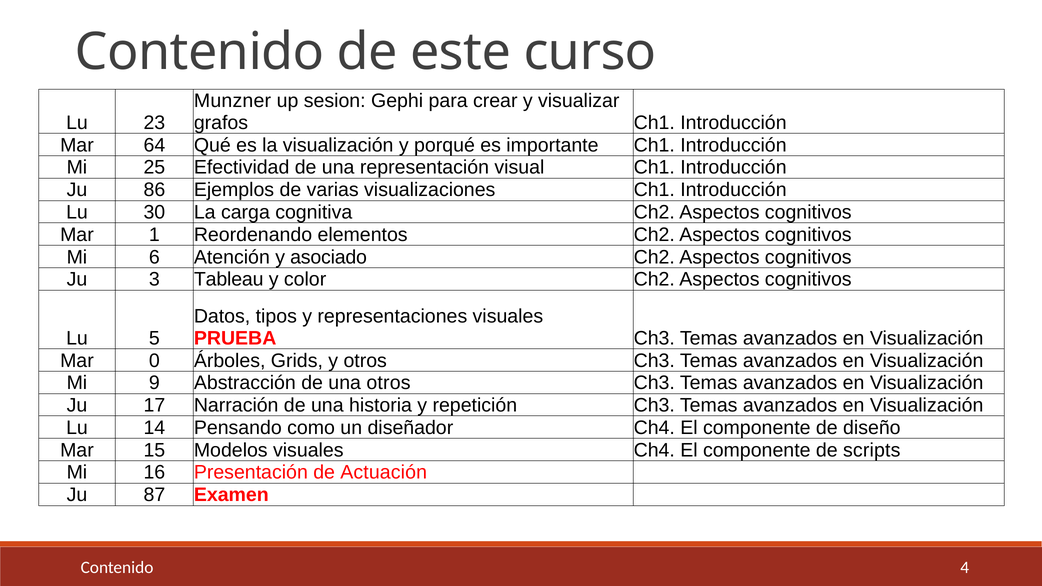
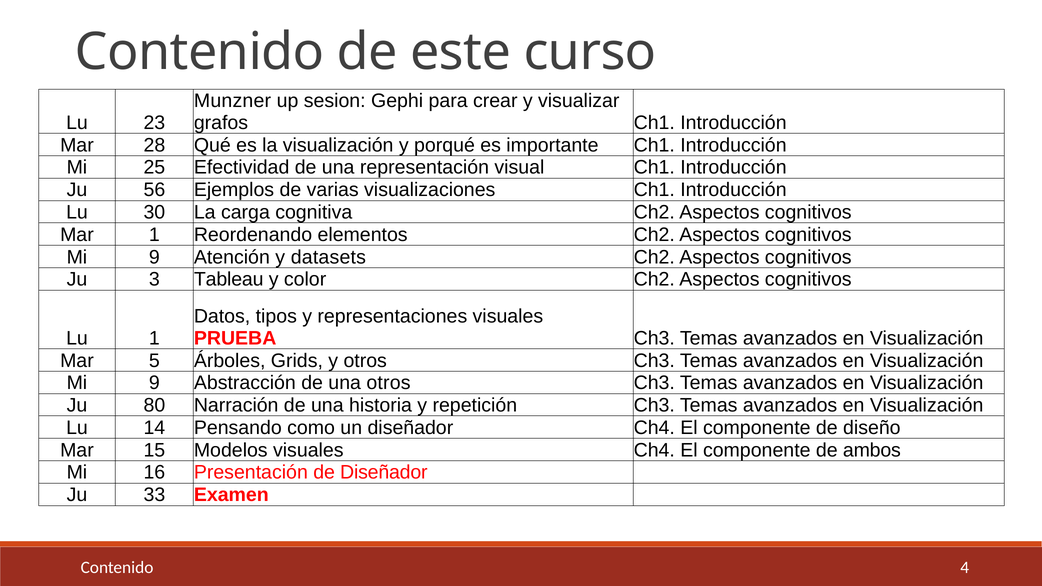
64: 64 -> 28 (154, 145)
86: 86 -> 56 (154, 190)
6: 6 -> 9 (154, 257)
asociado: asociado -> datasets (328, 257)
Lu 5: 5 -> 1 (154, 338)
0: 0 -> 5 (154, 361)
17: 17 -> 80 (154, 405)
scripts: scripts -> ambos (872, 450)
de Actuación: Actuación -> Diseñador (384, 473)
87: 87 -> 33 (154, 495)
